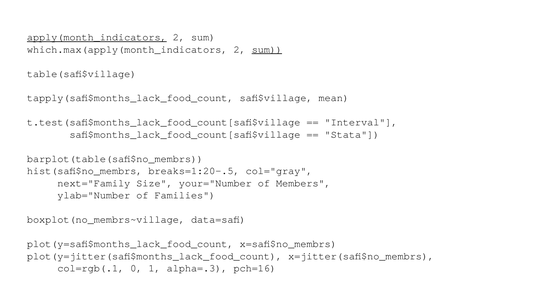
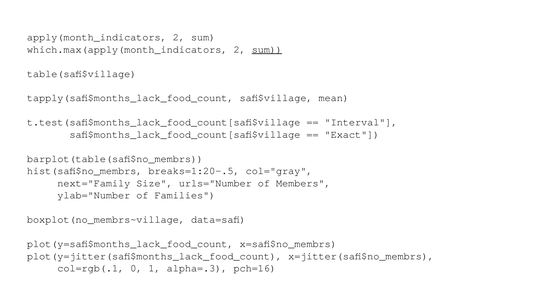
apply(month_indicators underline: present -> none (97, 37)
Stata: Stata -> Exact (352, 134)
your="Number: your="Number -> urls="Number (215, 183)
